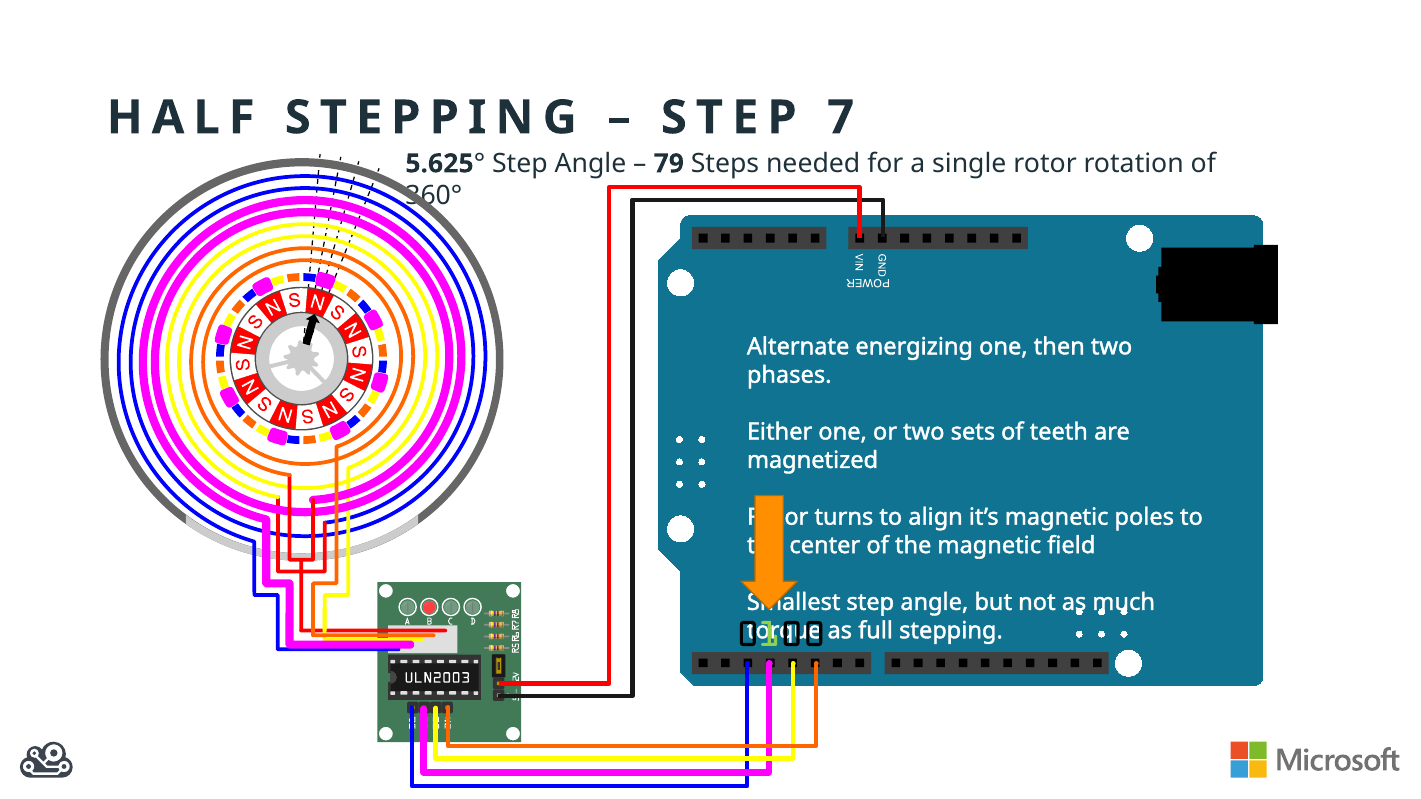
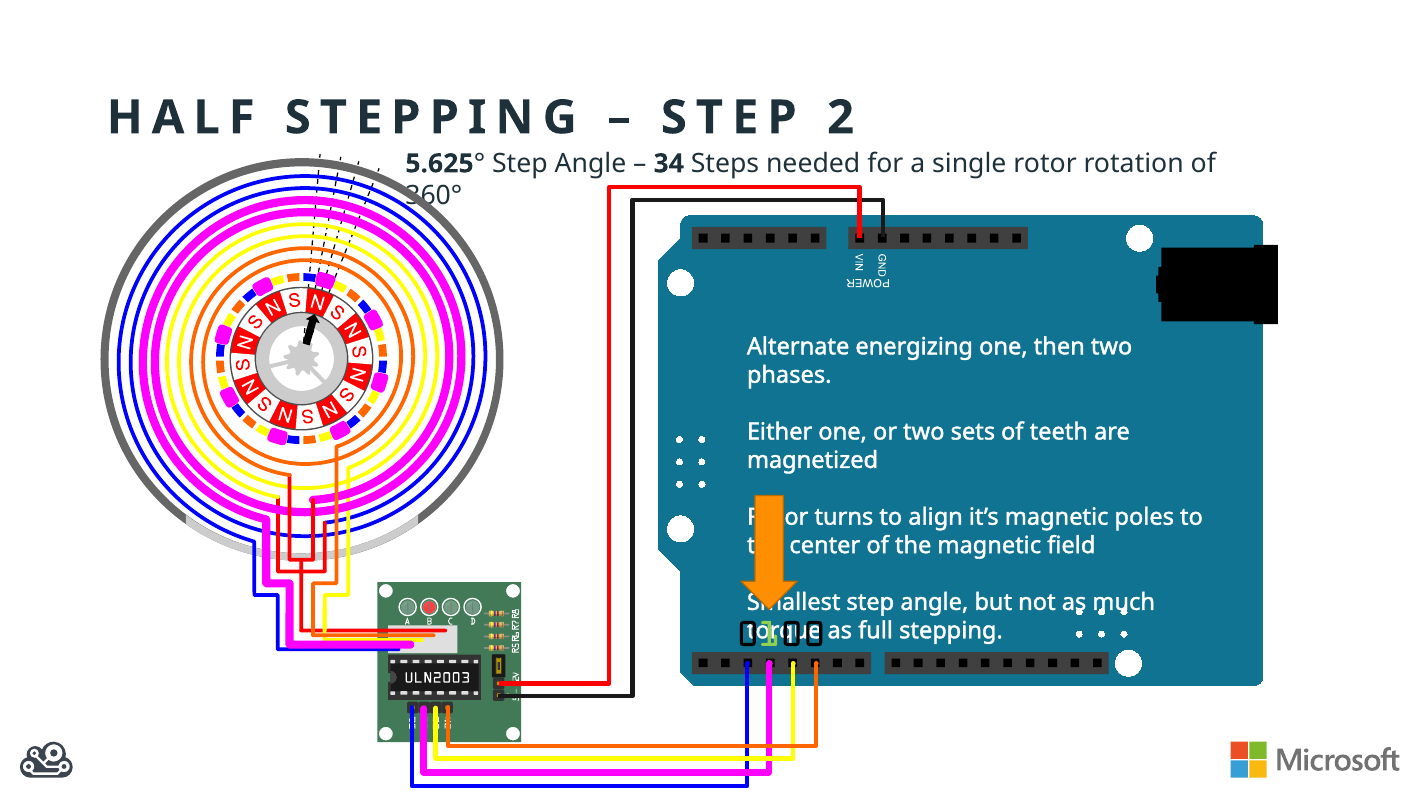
7: 7 -> 2 (841, 118)
79: 79 -> 34 (669, 164)
